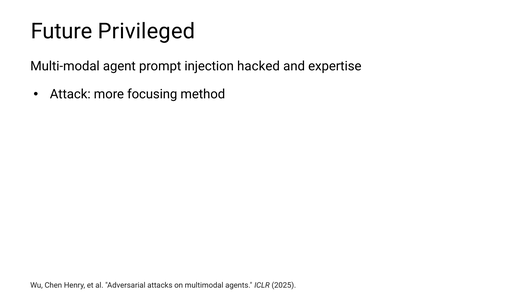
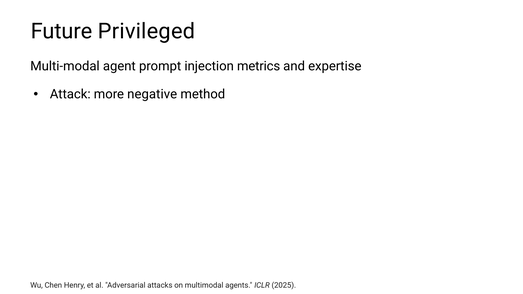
hacked: hacked -> metrics (259, 66)
focusing: focusing -> negative (152, 94)
